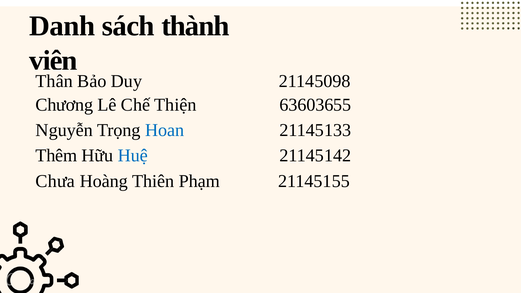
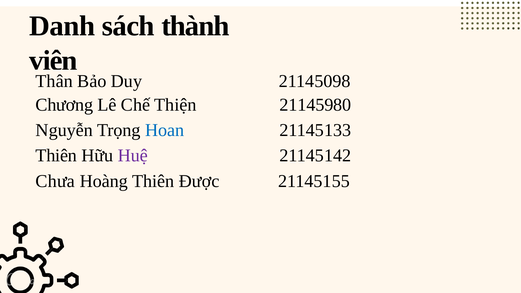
63603655: 63603655 -> 21145980 (315, 105)
Thêm: Thêm -> Thiên (56, 156)
Huệ colour: blue -> purple (133, 156)
Phạm: Phạm -> Được (199, 181)
